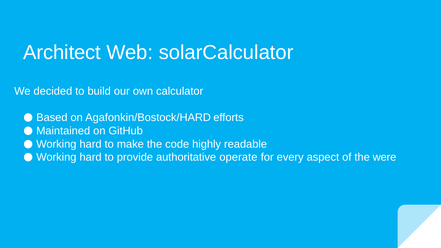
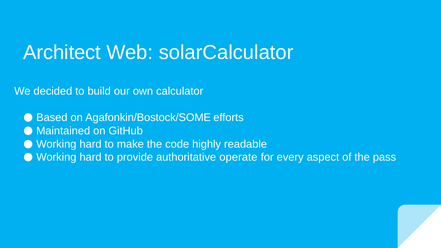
Agafonkin/Bostock/HARD: Agafonkin/Bostock/HARD -> Agafonkin/Bostock/SOME (148, 118)
were: were -> pass (385, 157)
